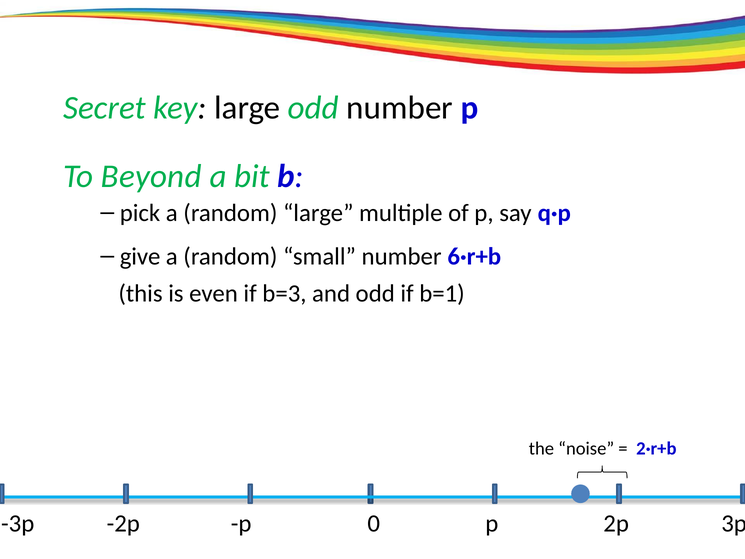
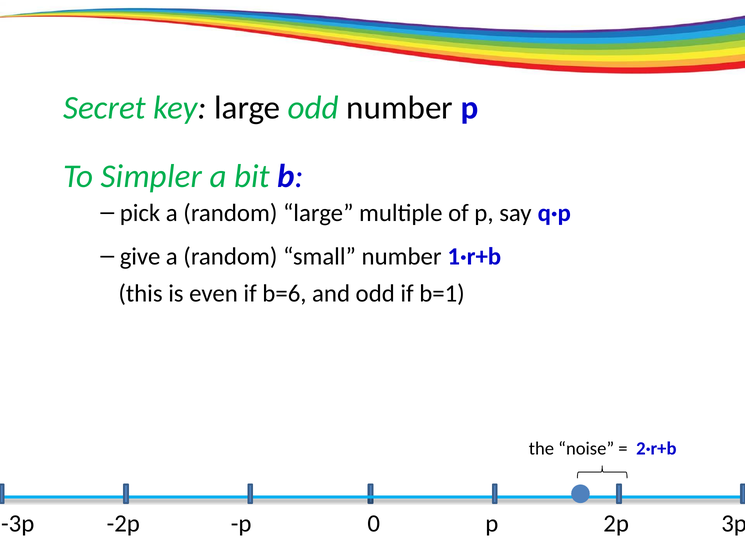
Beyond: Beyond -> Simpler (151, 176)
6·r+b: 6·r+b -> 1·r+b (474, 256)
b=3: b=3 -> b=6 (284, 294)
